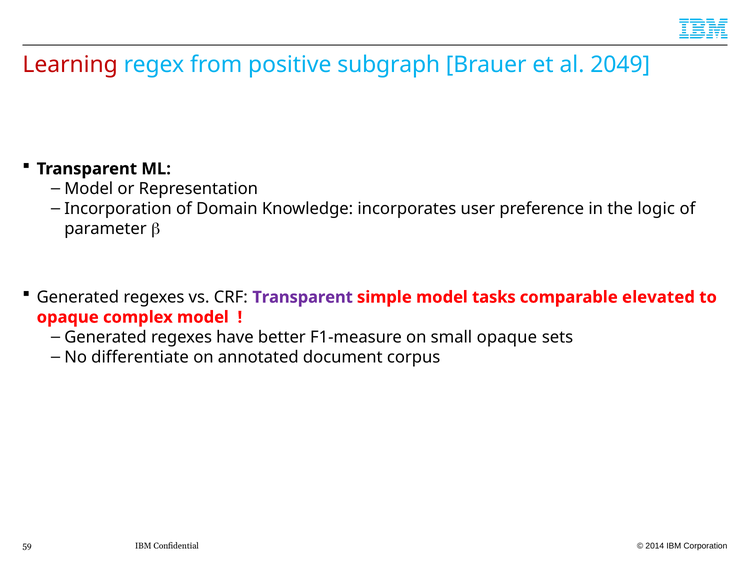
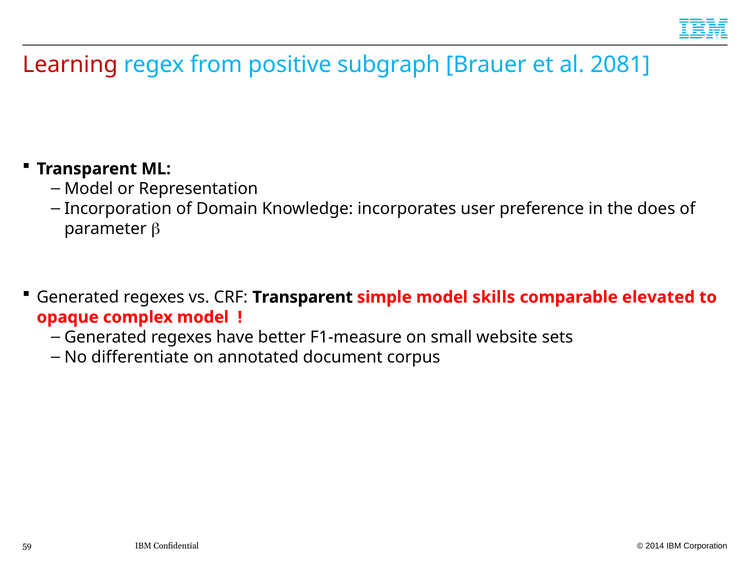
2049: 2049 -> 2081 (620, 65)
logic: logic -> does (656, 209)
Transparent colour: purple -> black (303, 297)
tasks: tasks -> skills (494, 297)
small opaque: opaque -> website (507, 337)
